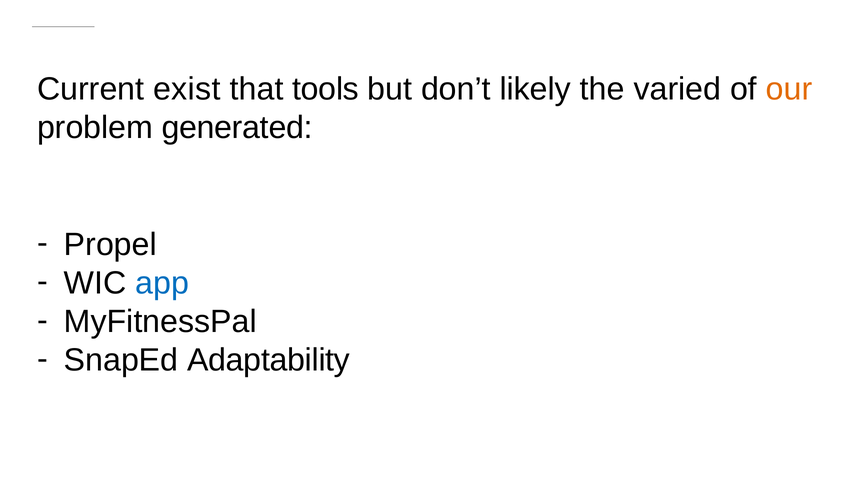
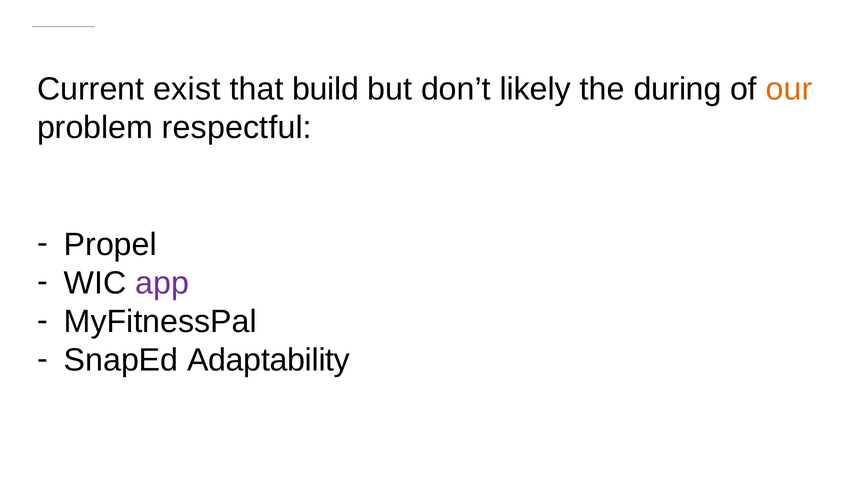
tools: tools -> build (326, 89)
varied: varied -> during (677, 89)
generated: generated -> respectful (237, 128)
app colour: blue -> purple (162, 283)
